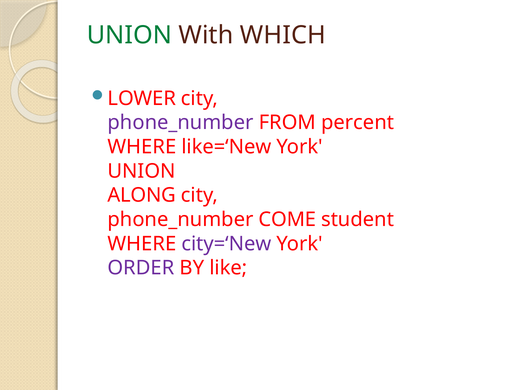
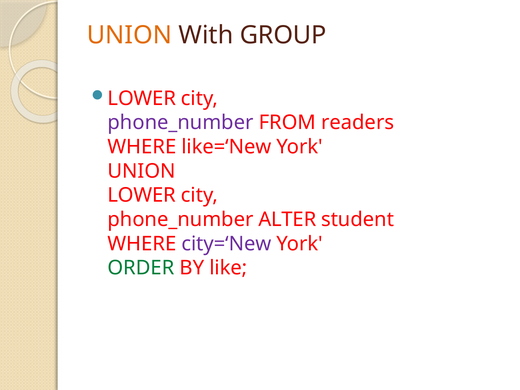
UNION colour: green -> orange (129, 35)
WHICH: WHICH -> GROUP (283, 35)
percent: percent -> readers (358, 123)
ALONG: ALONG -> LOWER (142, 195)
COME: COME -> ALTER (287, 220)
ORDER colour: purple -> green (141, 268)
